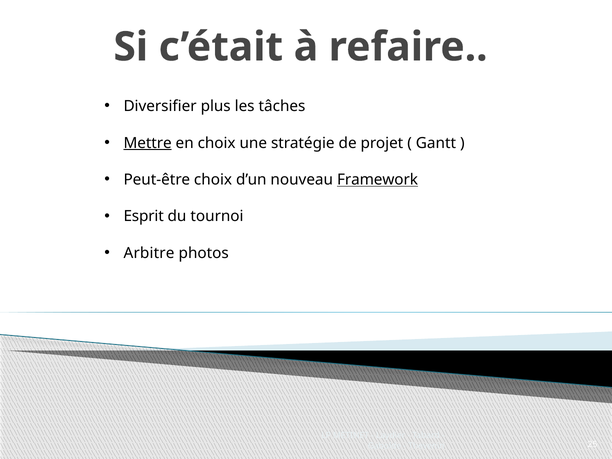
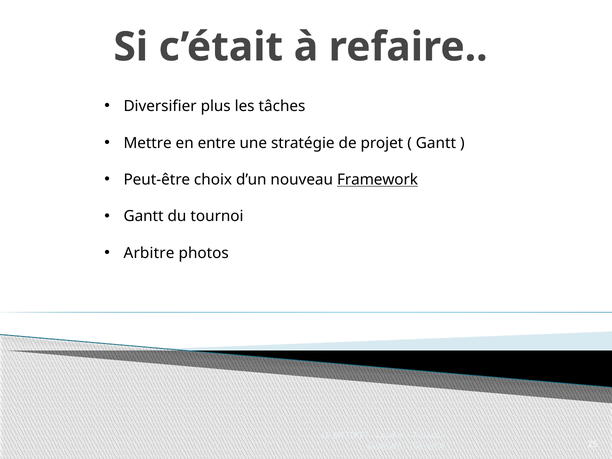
Mettre underline: present -> none (148, 143)
en choix: choix -> entre (217, 143)
Esprit: Esprit -> Gantt (144, 216)
